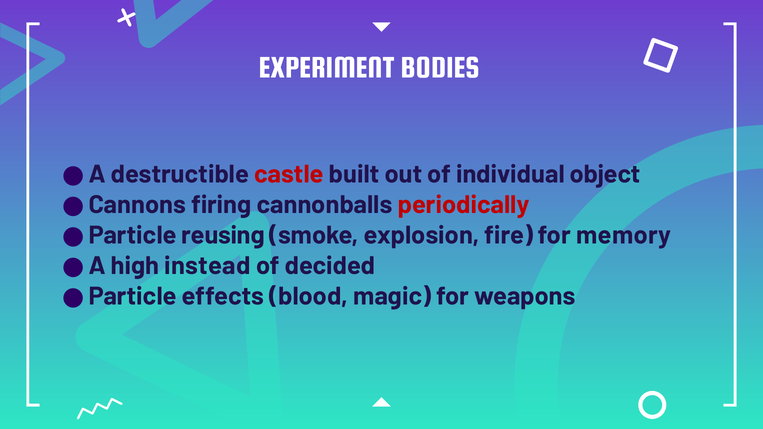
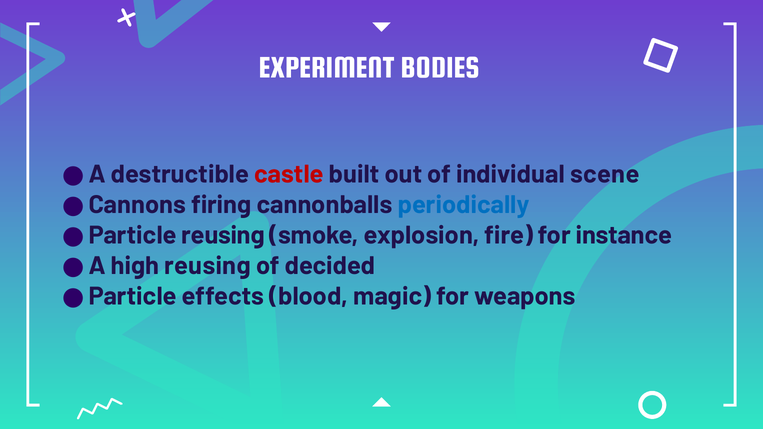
object: object -> scene (605, 174)
periodically colour: red -> blue (464, 205)
memory: memory -> instance (624, 235)
high instead: instead -> reusing (208, 266)
